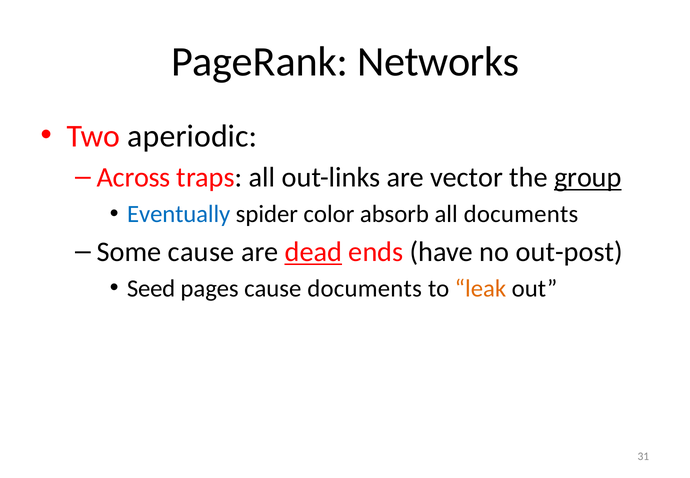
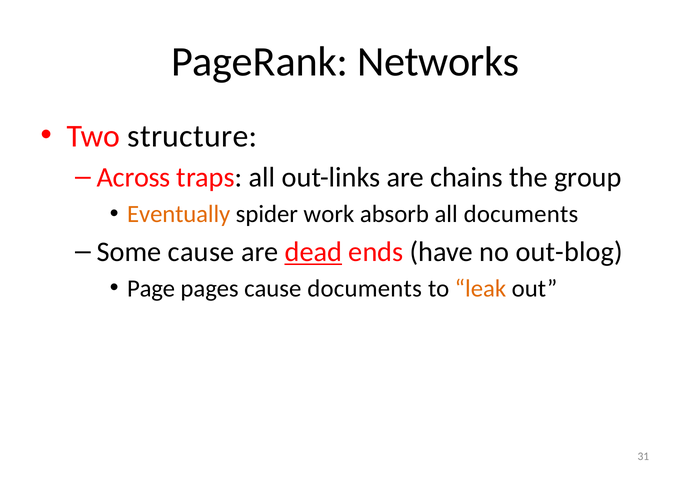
aperiodic: aperiodic -> structure (192, 136)
vector: vector -> chains (467, 177)
group underline: present -> none (588, 177)
Eventually colour: blue -> orange (179, 214)
color: color -> work (329, 214)
out-post: out-post -> out-blog (569, 252)
Seed: Seed -> Page (151, 288)
